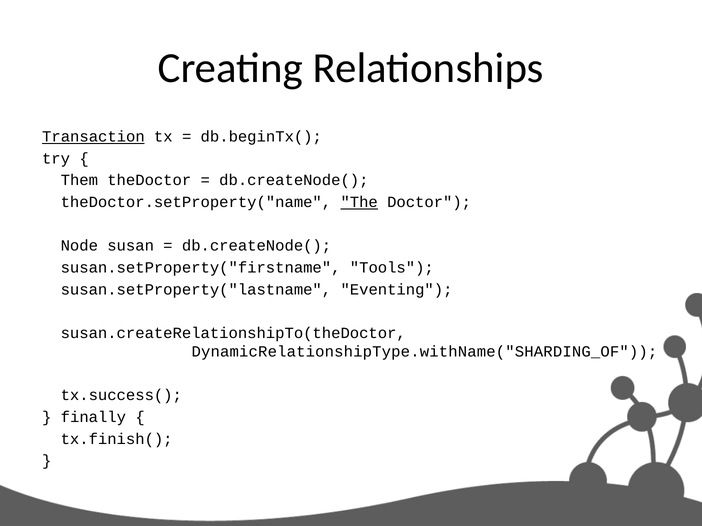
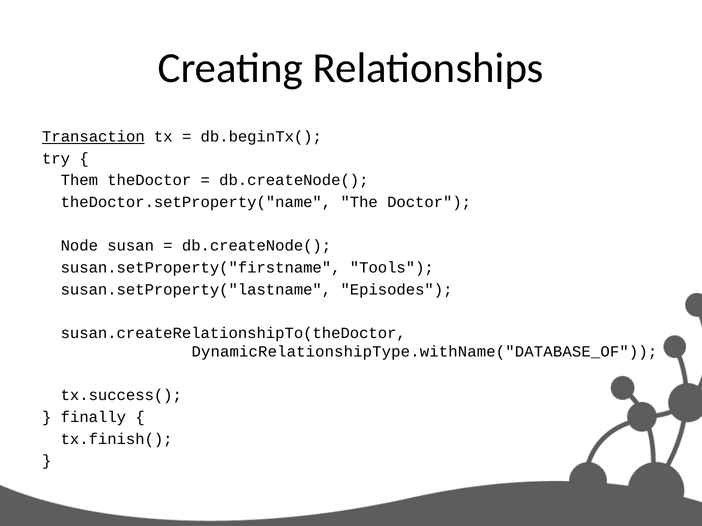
The underline: present -> none (359, 202)
Eventing: Eventing -> Episodes (397, 290)
DynamicRelationshipType.withName("SHARDING_OF: DynamicRelationshipType.withName("SHARDING_OF -> DynamicRelationshipType.withName("DATABASE_OF (424, 352)
